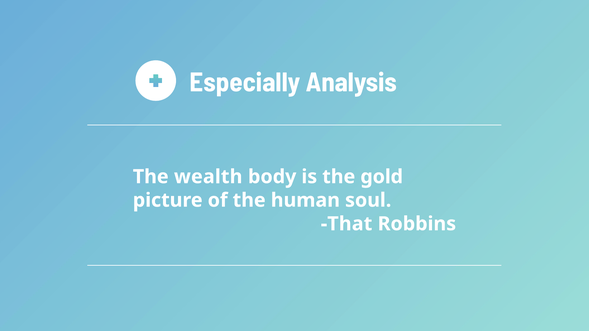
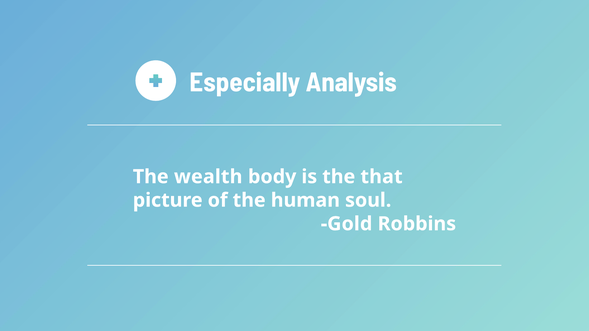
gold: gold -> that (382, 177)
That: That -> Gold (347, 224)
